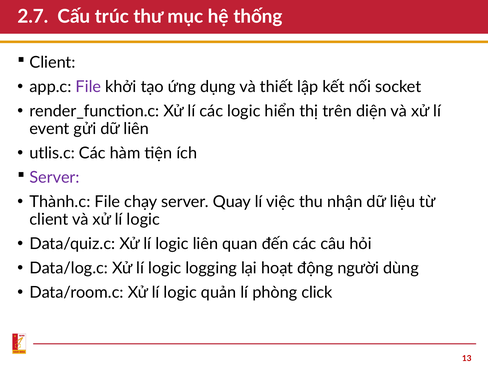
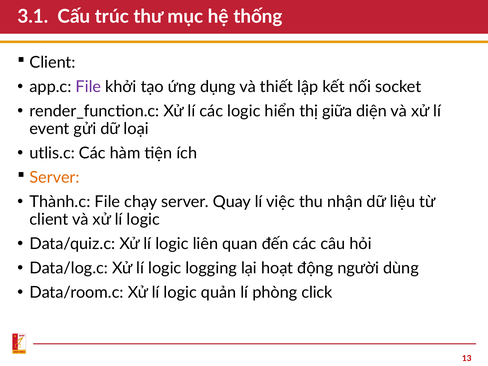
2.7: 2.7 -> 3.1 (33, 17)
trên: trên -> giữa (337, 111)
dữ liên: liên -> loại (136, 129)
Server colour: purple -> orange (55, 177)
